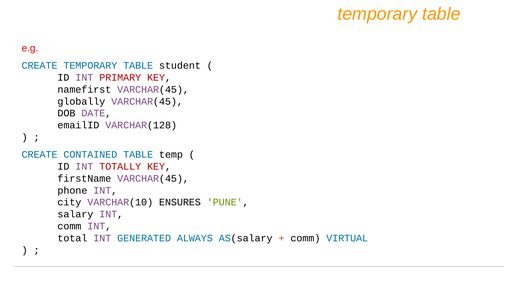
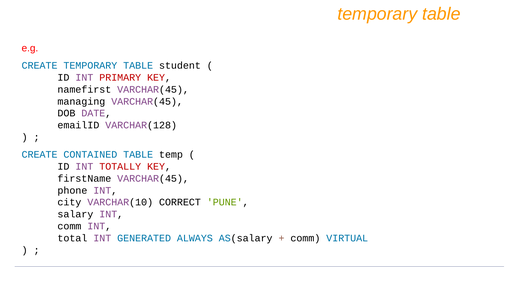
globally: globally -> managing (81, 101)
ENSURES: ENSURES -> CORRECT (180, 202)
